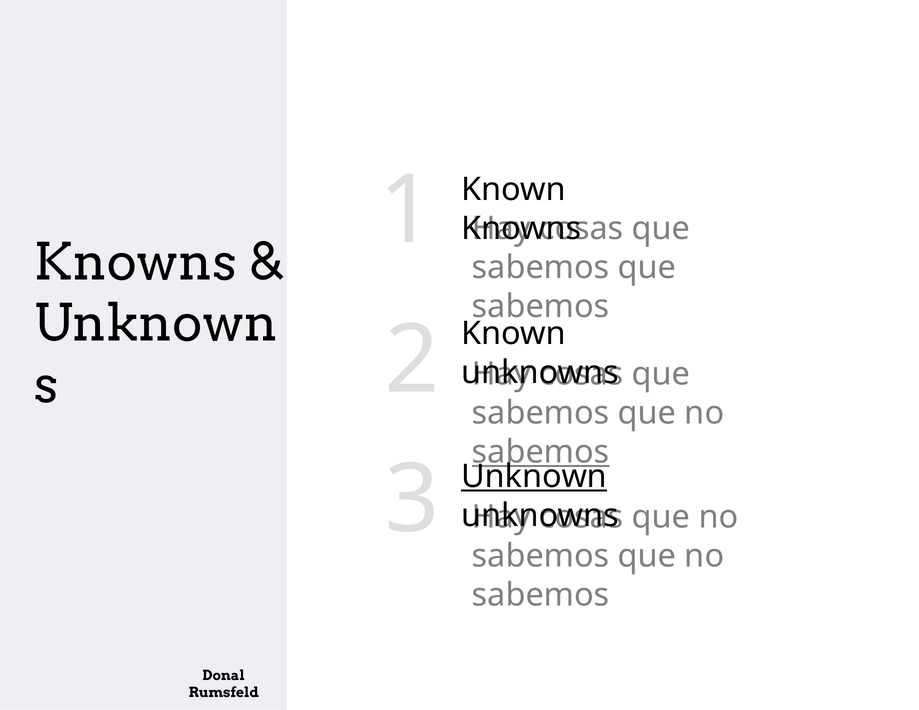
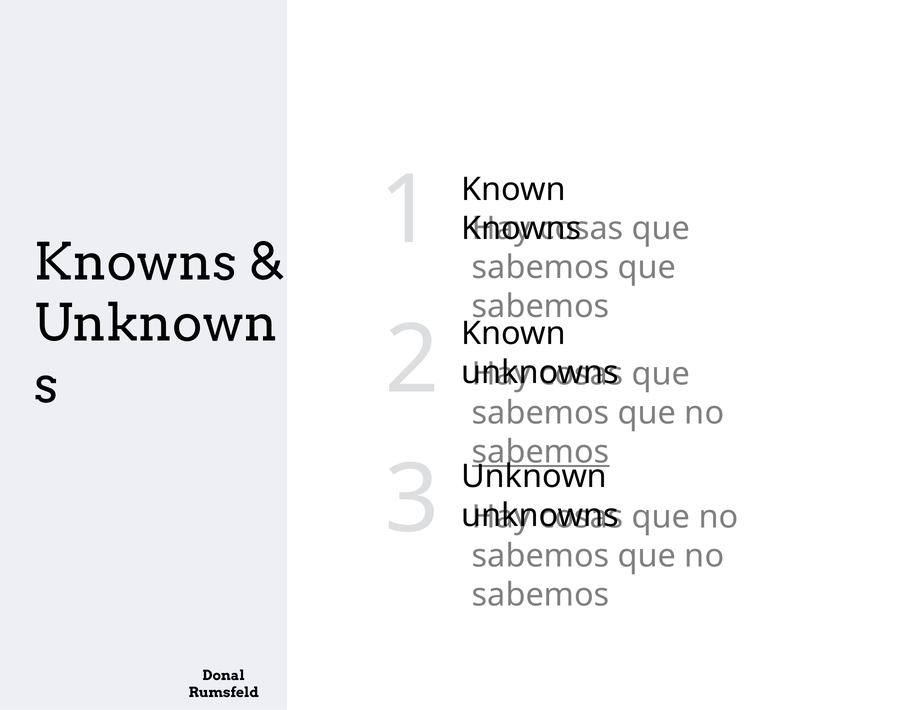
Unknown underline: present -> none (534, 476)
